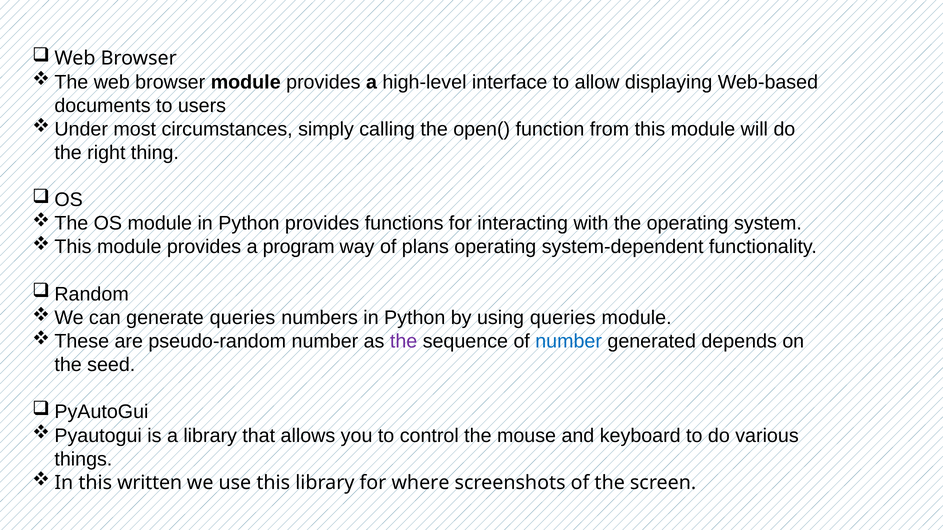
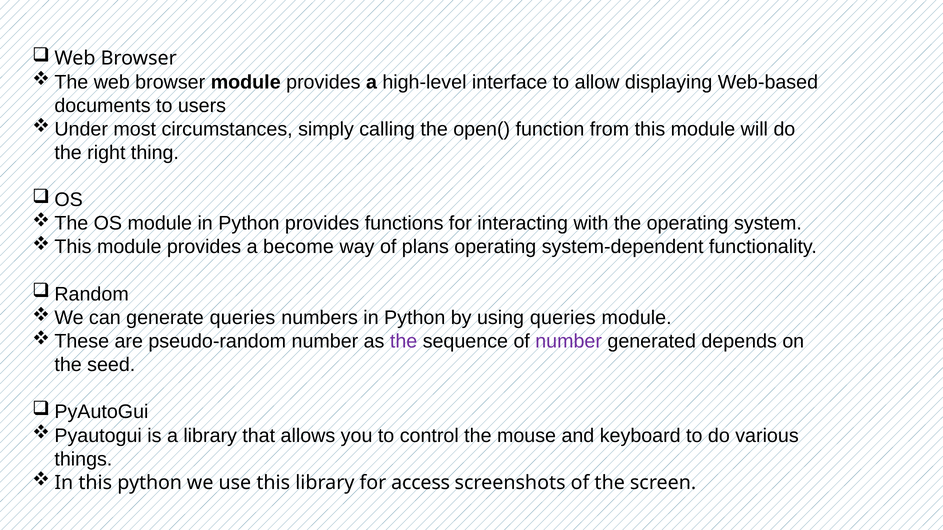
program: program -> become (298, 247)
number colour: blue -> purple (569, 342)
this written: written -> python (150, 483)
where: where -> access (421, 483)
